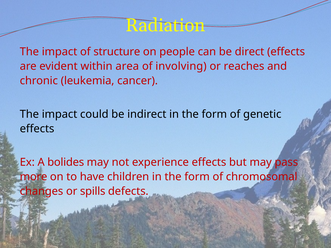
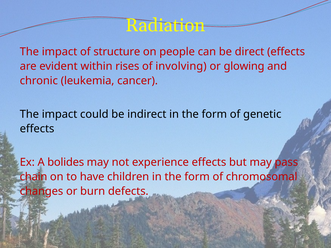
area: area -> rises (127, 66)
reaches: reaches -> glowing (244, 66)
more: more -> chain (34, 177)
spills: spills -> burn (93, 192)
